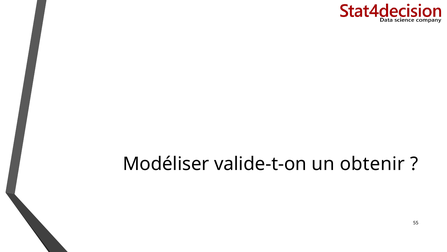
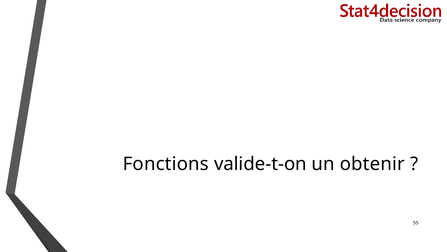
Modéliser: Modéliser -> Fonctions (166, 164)
